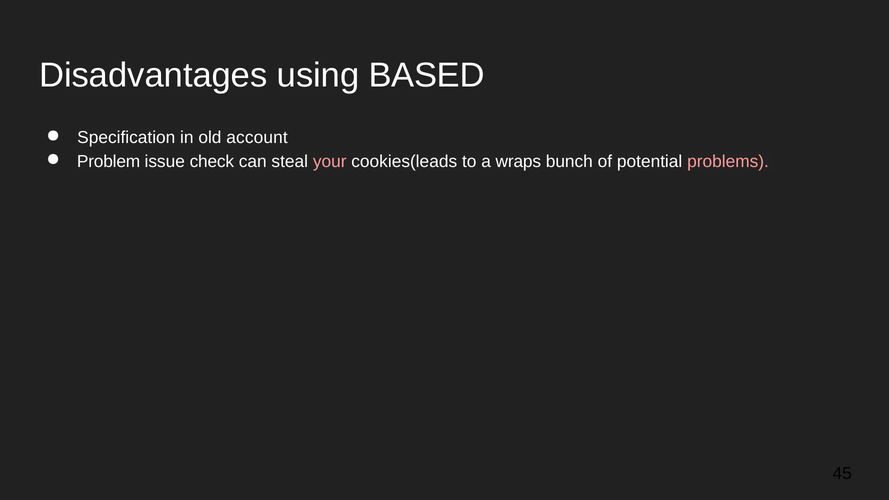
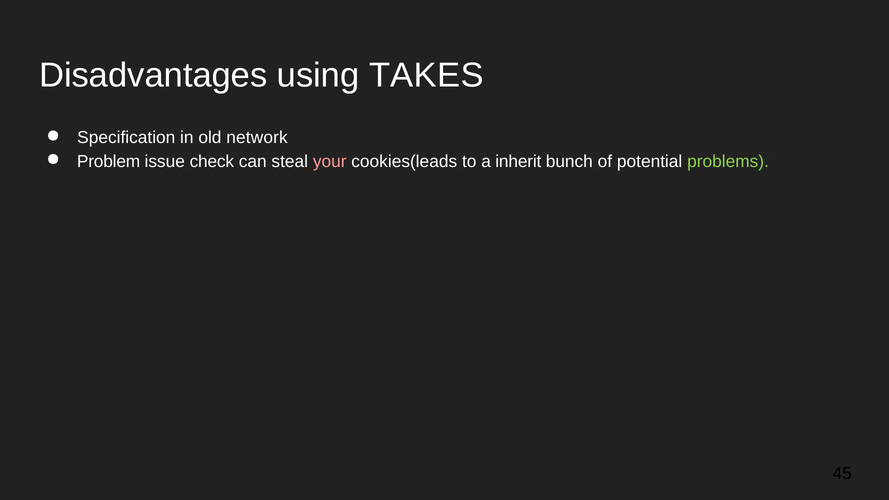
BASED: BASED -> TAKES (426, 75)
account: account -> network (257, 138)
wraps: wraps -> inherit (518, 162)
problems colour: pink -> light green (728, 162)
